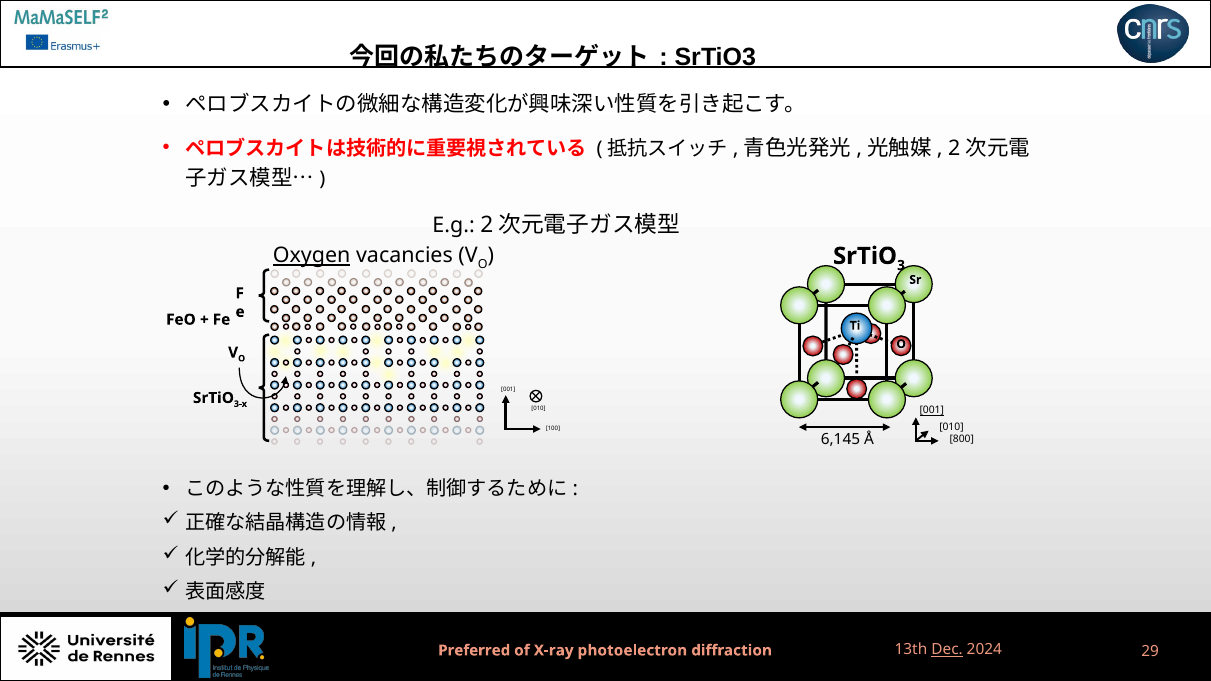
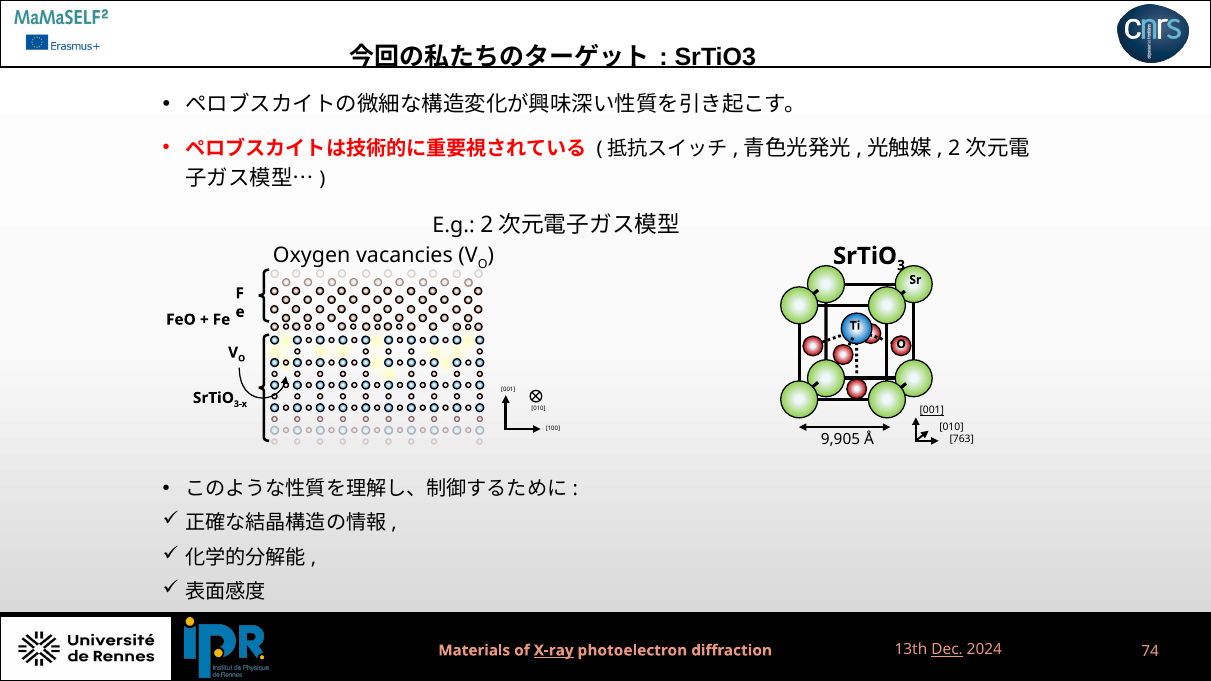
Oxygen underline: present -> none (312, 256)
6,145: 6,145 -> 9,905 (840, 439)
800: 800 -> 763 (962, 439)
Preferred: Preferred -> Materials (474, 651)
X-ray underline: none -> present (554, 651)
29: 29 -> 74 (1150, 652)
